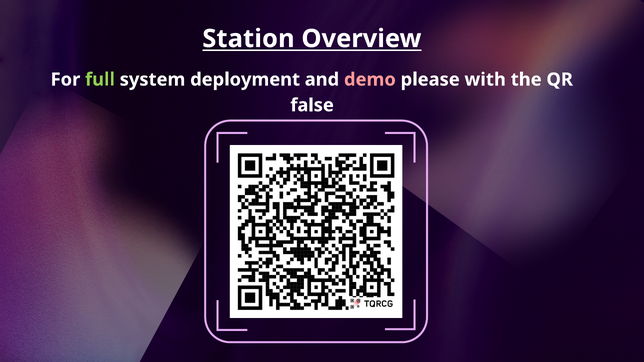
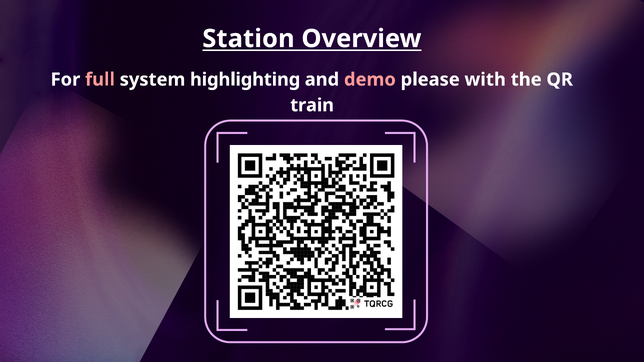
full colour: light green -> pink (100, 80)
deployment: deployment -> highlighting (245, 80)
false: false -> train (312, 105)
